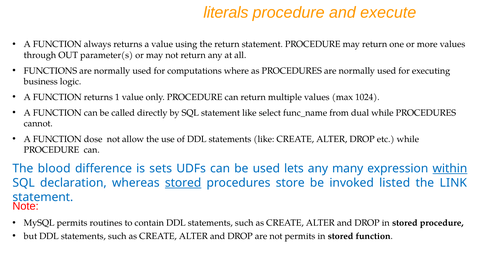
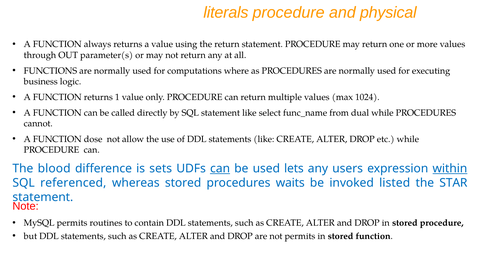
execute: execute -> physical (388, 12)
can underline: none -> present (220, 169)
many: many -> users (348, 169)
declaration: declaration -> referenced (73, 183)
stored underline: present -> none (183, 183)
store: store -> waits (290, 183)
LINK: LINK -> STAR (453, 183)
